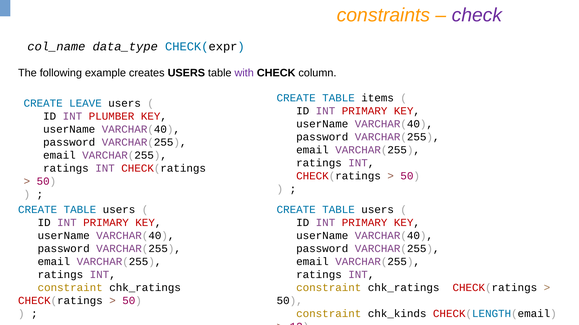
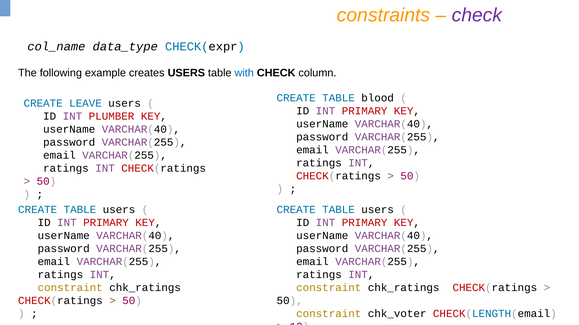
with colour: purple -> blue (244, 73)
items: items -> blood (378, 98)
chk_kinds: chk_kinds -> chk_voter (397, 314)
